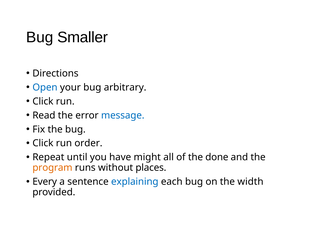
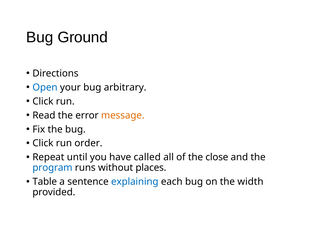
Smaller: Smaller -> Ground (83, 37)
message colour: blue -> orange (123, 115)
might: might -> called (147, 157)
done: done -> close (217, 157)
program colour: orange -> blue (52, 168)
Every: Every -> Table (45, 182)
